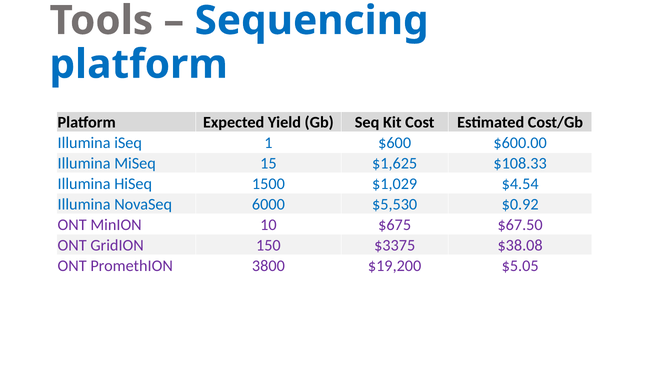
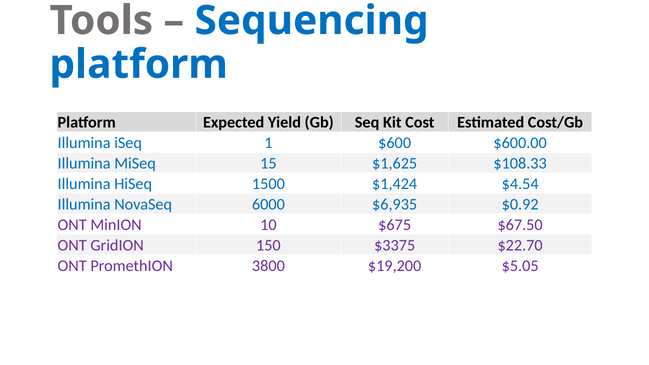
$1,029: $1,029 -> $1,424 (395, 184)
$5,530: $5,530 -> $6,935 (395, 204)
$38.08: $38.08 -> $22.70 (520, 245)
